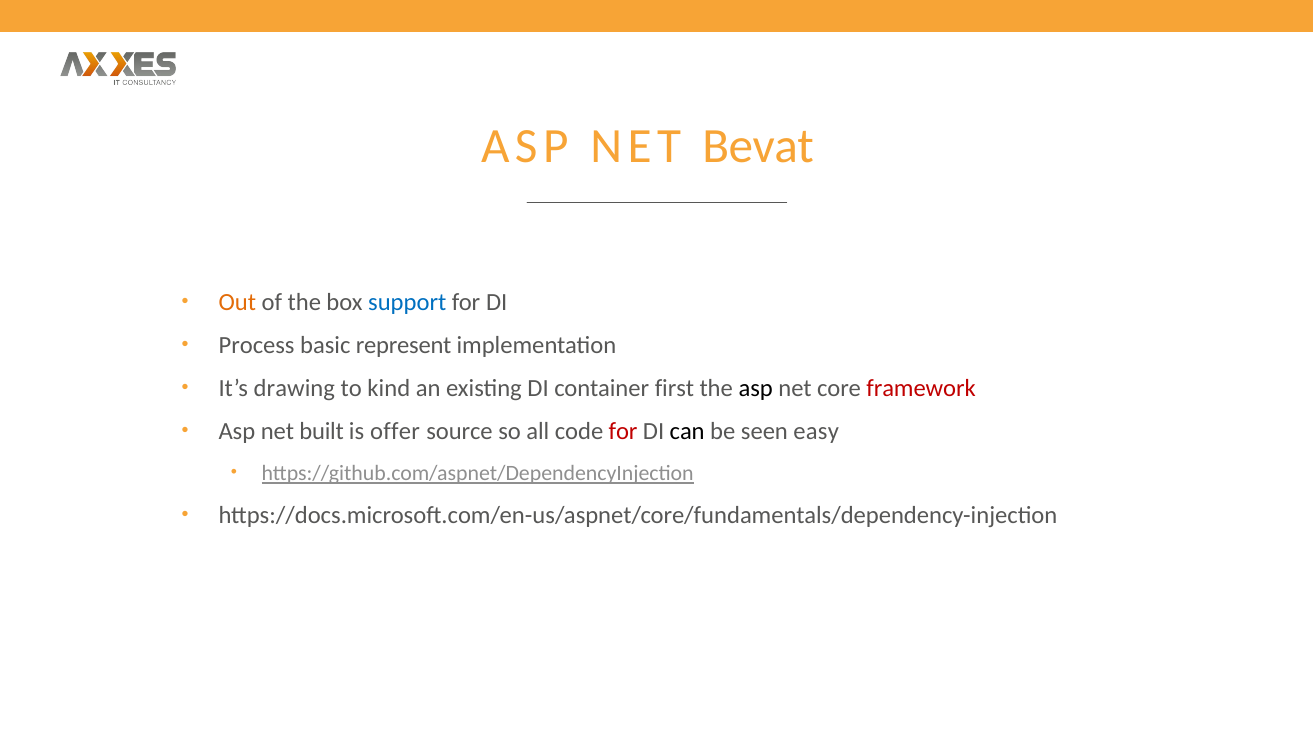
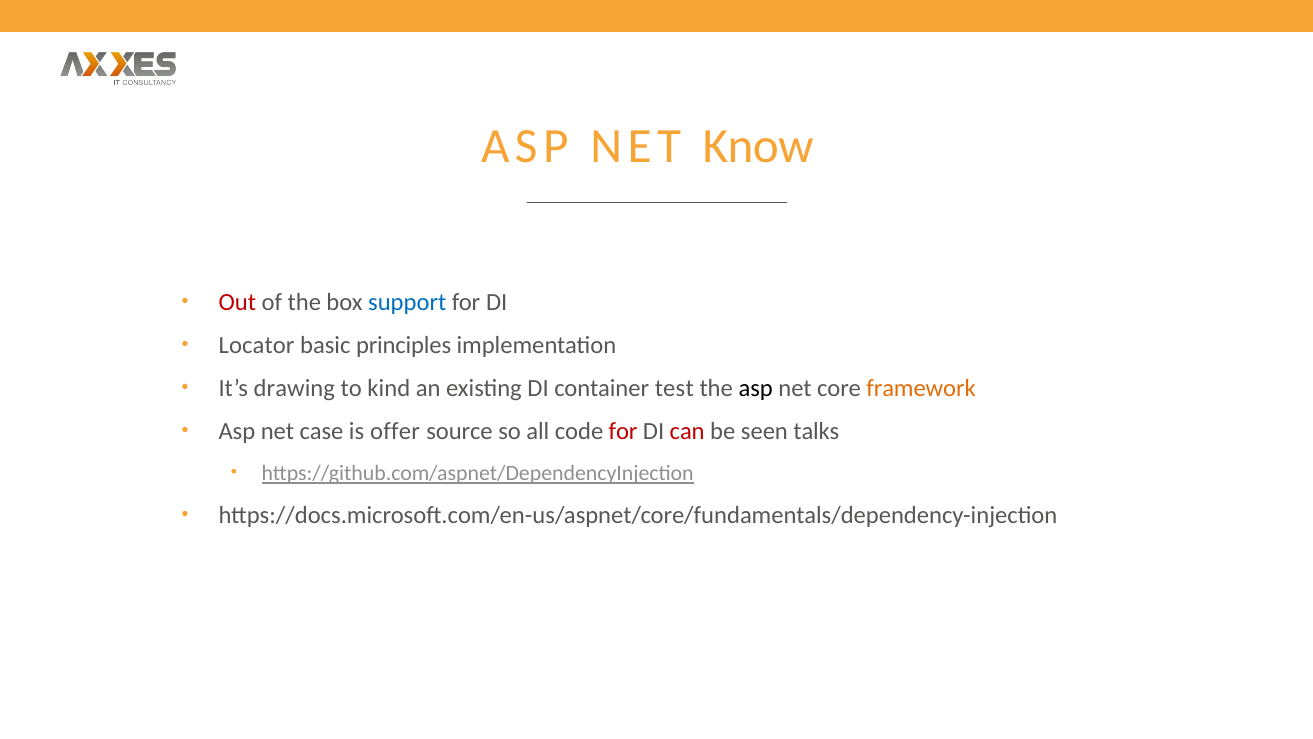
Bevat: Bevat -> Know (758, 146)
Out colour: orange -> red (237, 302)
Process: Process -> Locator (257, 345)
represent: represent -> principles (404, 345)
first: first -> test (674, 388)
framework colour: red -> orange (921, 388)
built: built -> case (322, 431)
can colour: black -> red (687, 431)
easy: easy -> talks (816, 431)
